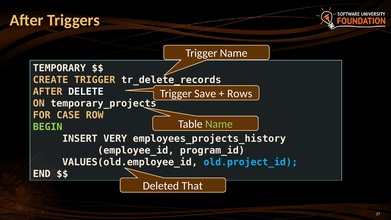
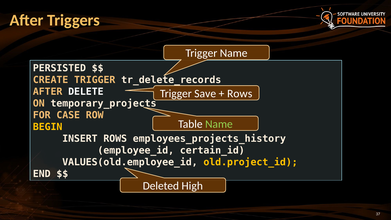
TEMPORARY: TEMPORARY -> PERSISTED (59, 68)
BEGIN colour: light green -> yellow (48, 127)
INSERT VERY: VERY -> ROWS (115, 139)
program_id: program_id -> certain_id (212, 150)
old.project_id colour: light blue -> yellow (251, 162)
That: That -> High (192, 186)
